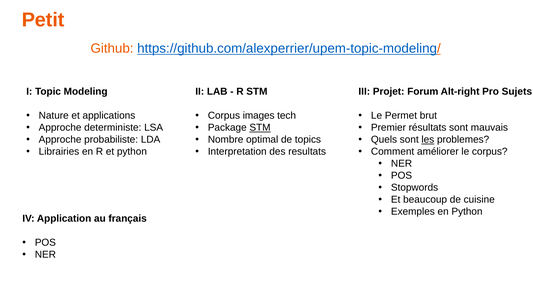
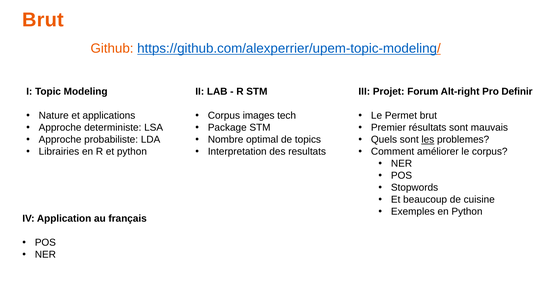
Petit: Petit -> Brut (43, 20)
Sujets: Sujets -> Definir (517, 92)
STM underline: present -> none (260, 128)
